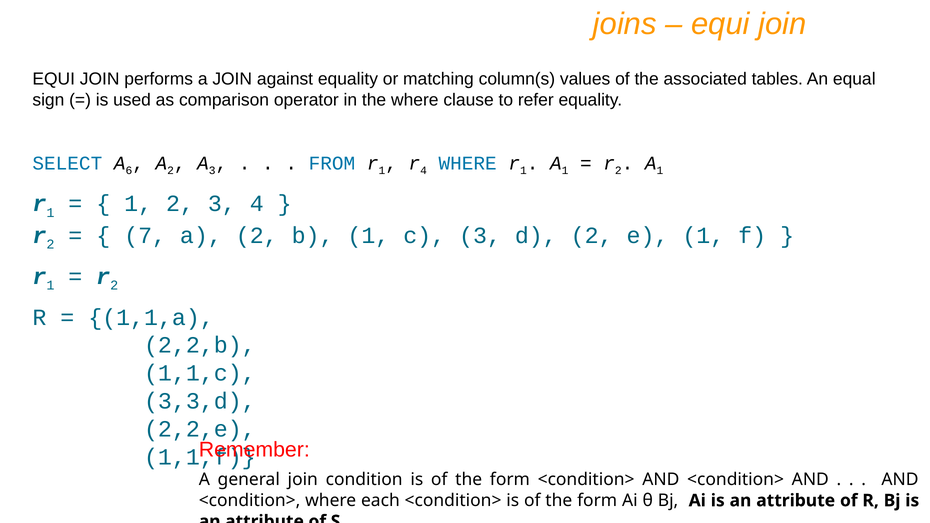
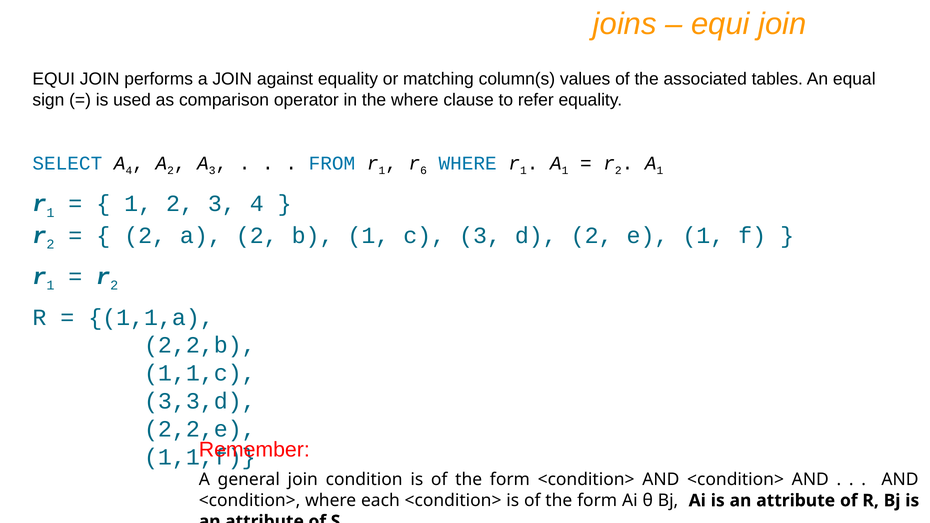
A 6: 6 -> 4 (129, 171)
r 4: 4 -> 6 (424, 171)
7: 7 -> 2 (145, 235)
